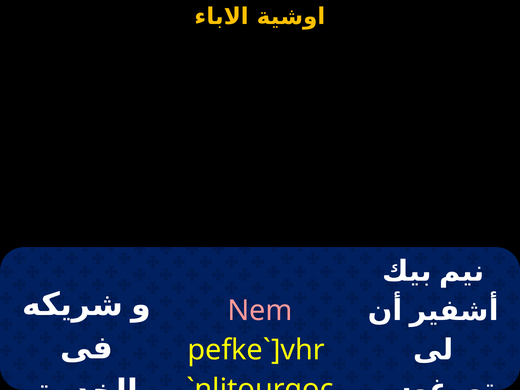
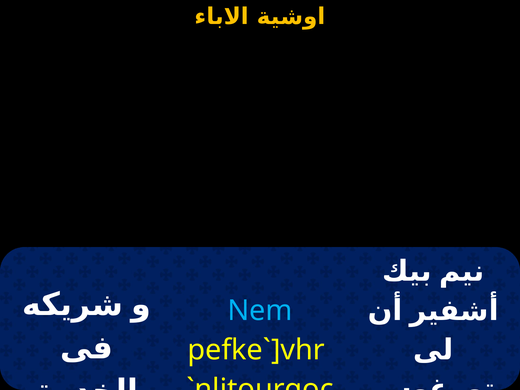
Nem colour: pink -> light blue (260, 311)
